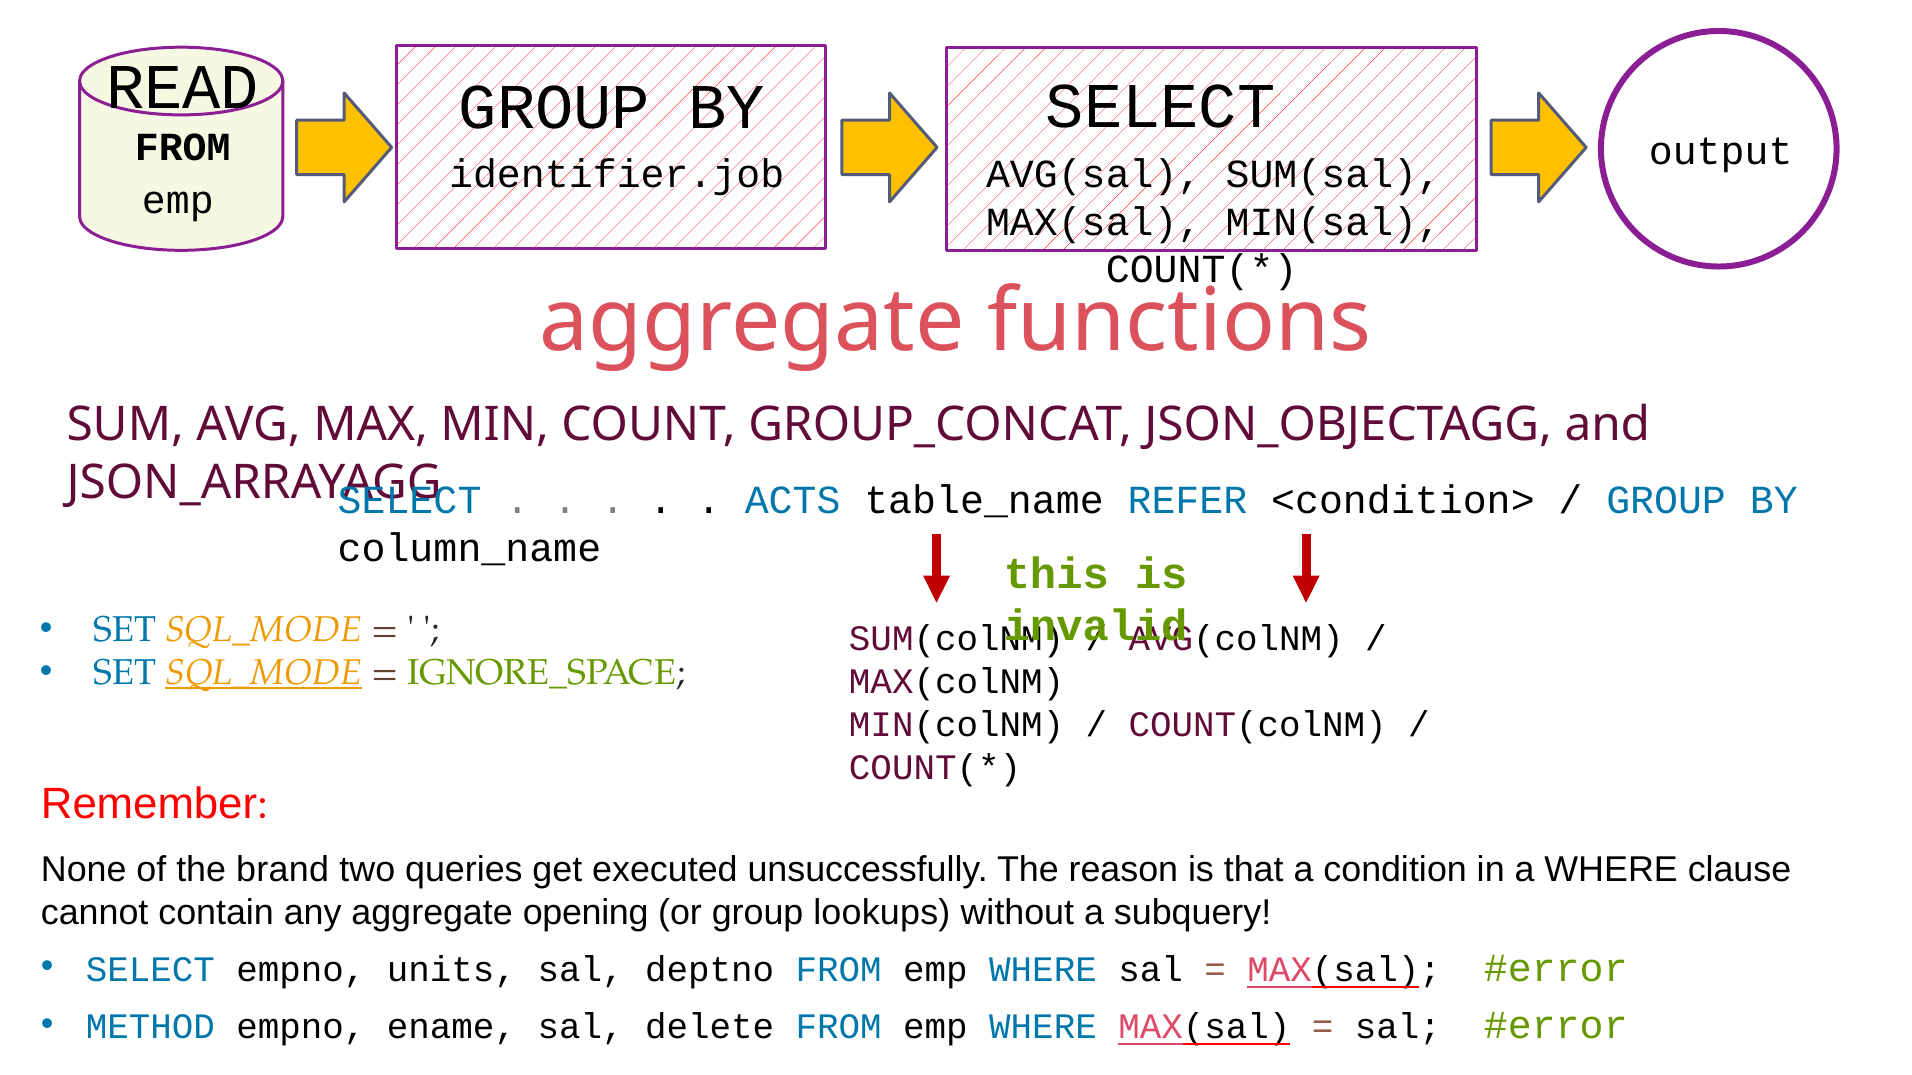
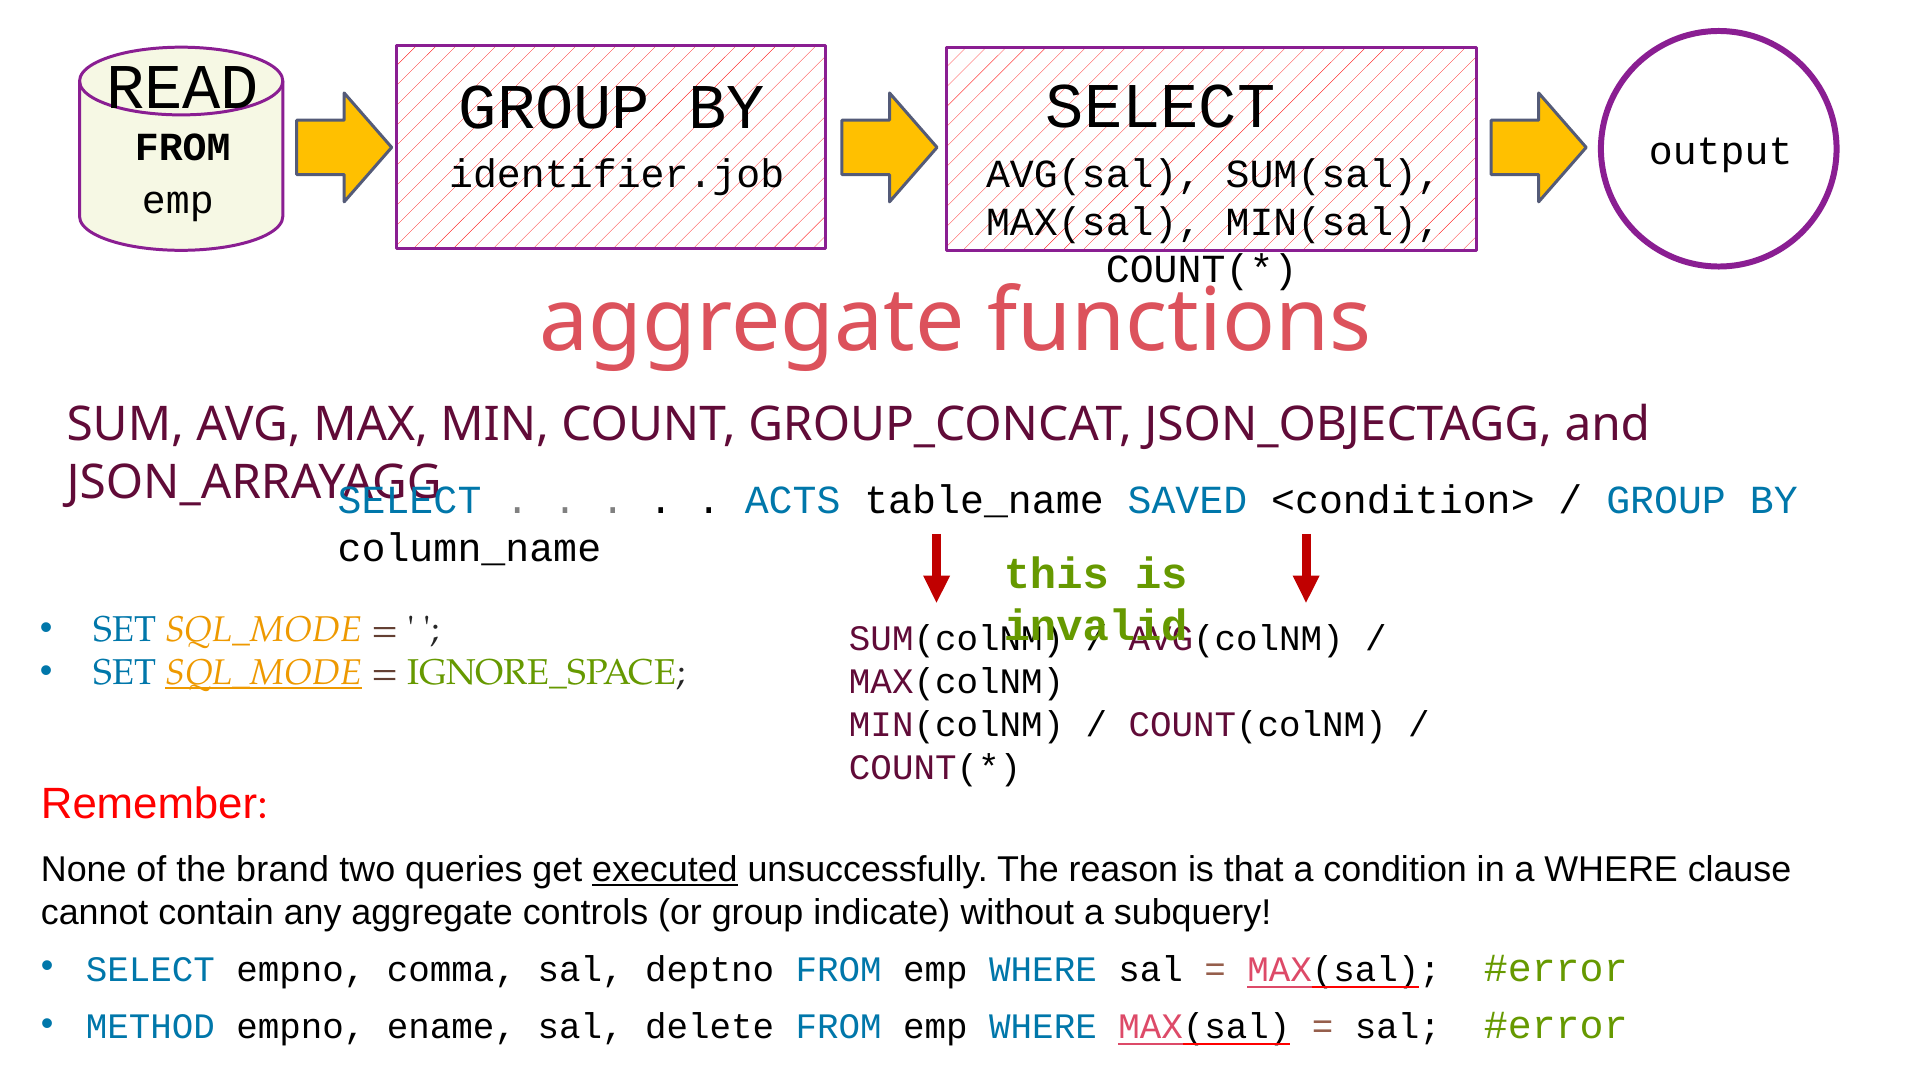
REFER: REFER -> SAVED (1187, 501)
executed underline: none -> present (665, 870)
opening: opening -> controls (586, 913)
lookups: lookups -> indicate (882, 913)
units: units -> comma (451, 970)
